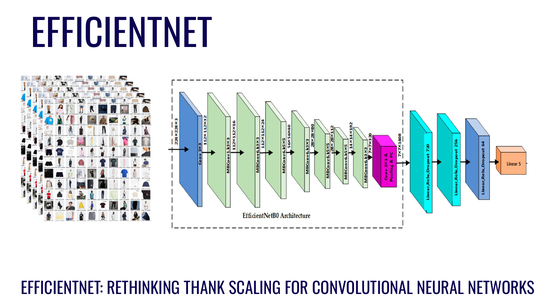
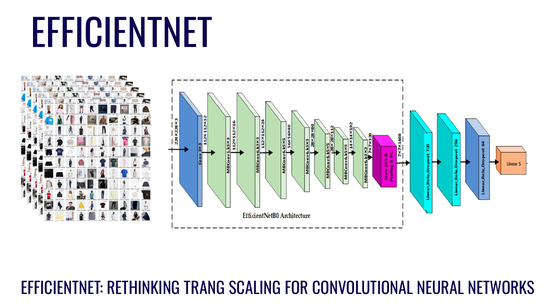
THANK: THANK -> TRANG (204, 289)
